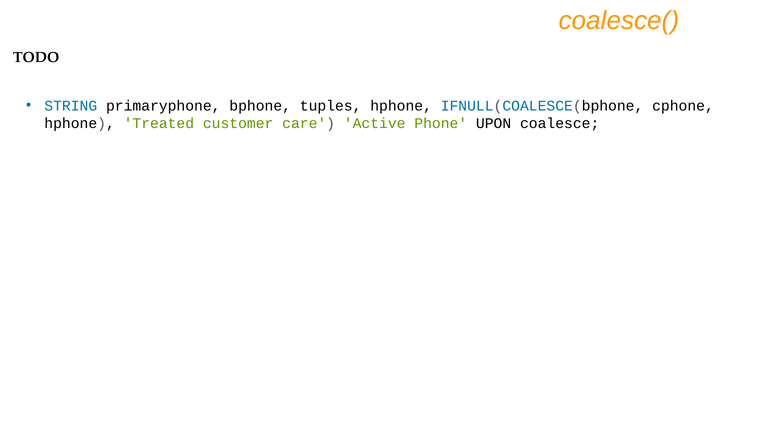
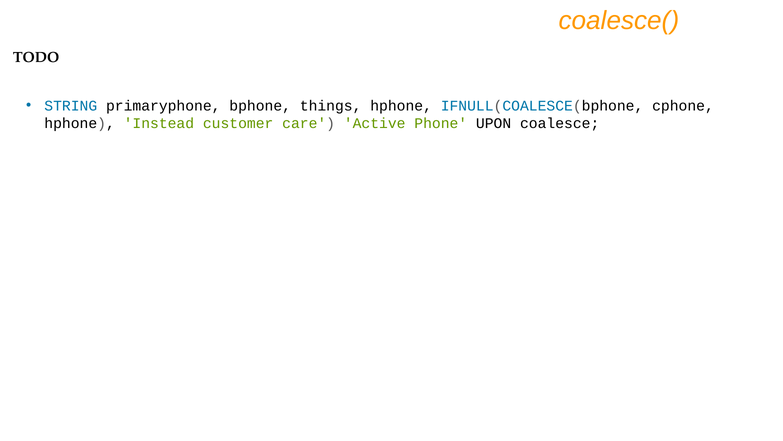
tuples: tuples -> things (331, 106)
Treated: Treated -> Instead (159, 123)
